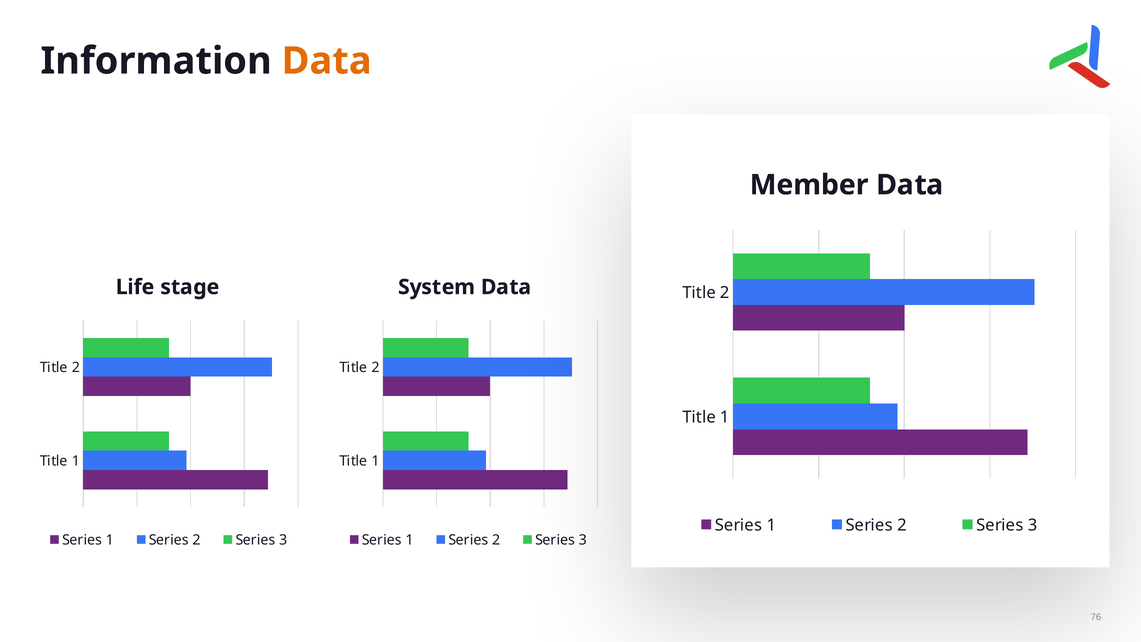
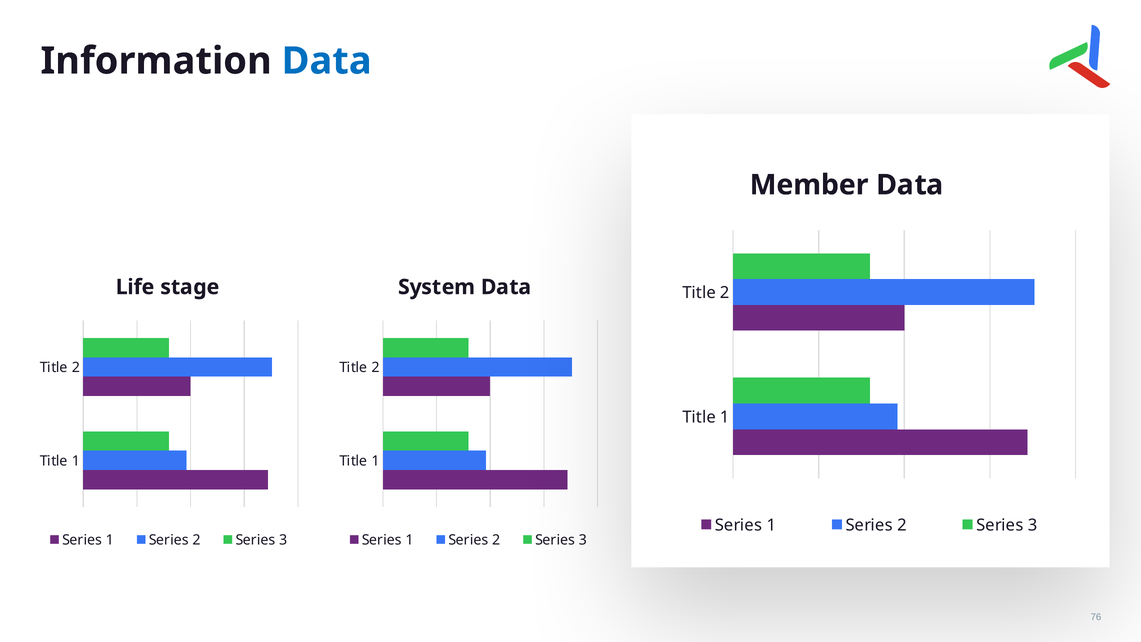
Data colour: orange -> blue (327, 61)
